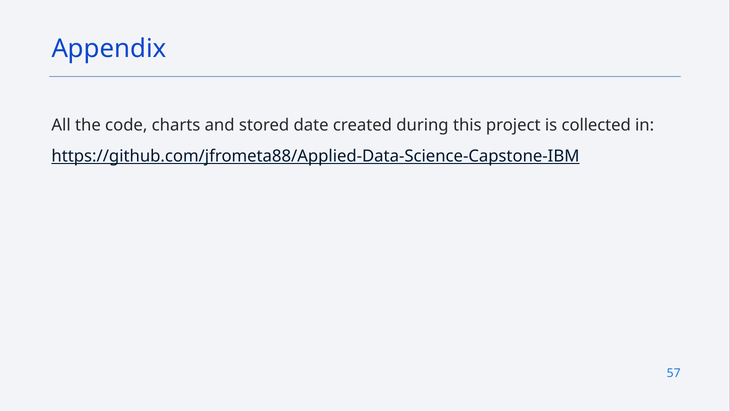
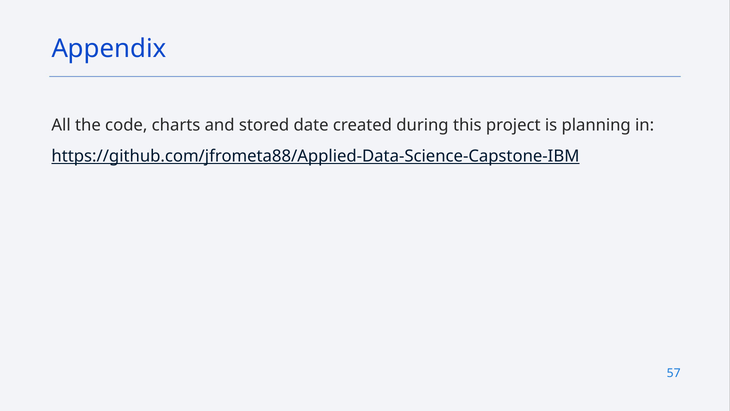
collected: collected -> planning (596, 125)
